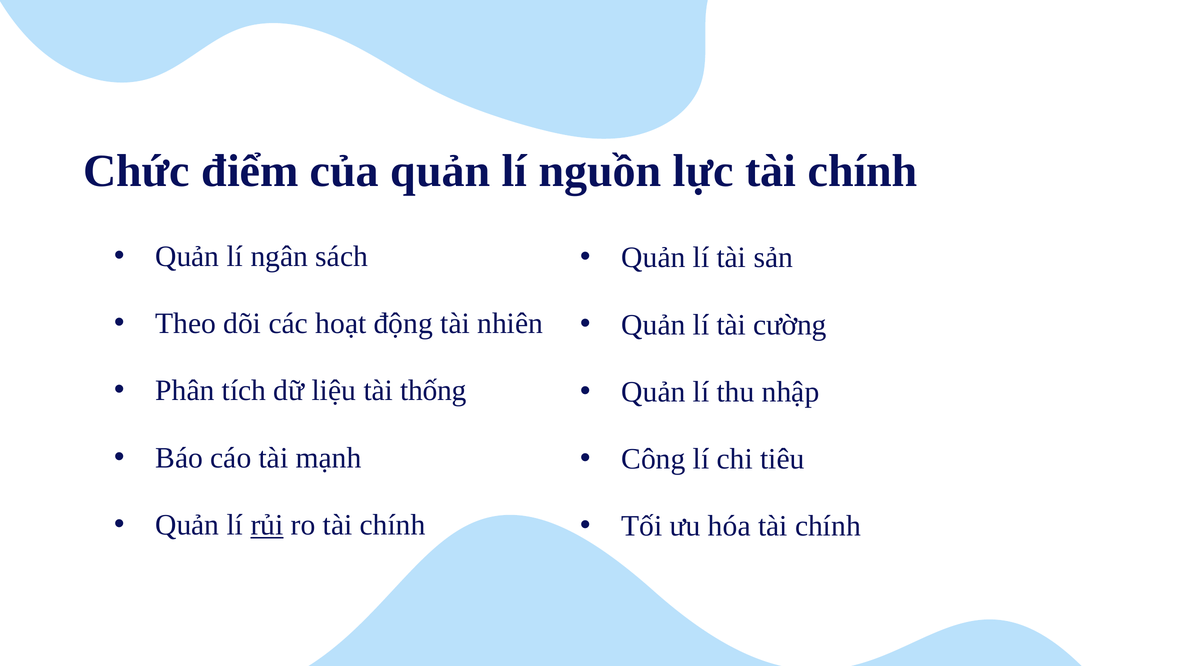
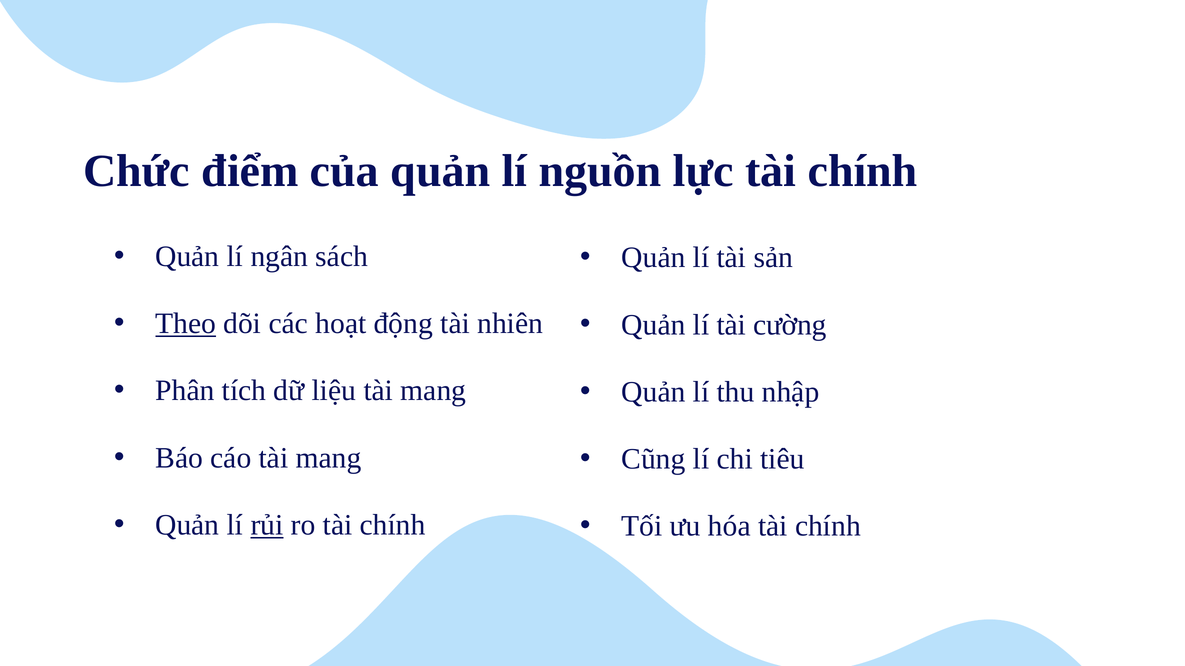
Theo underline: none -> present (186, 324)
liệu tài thống: thống -> mang (433, 391)
cáo tài mạnh: mạnh -> mang (329, 458)
Công: Công -> Cũng (653, 459)
